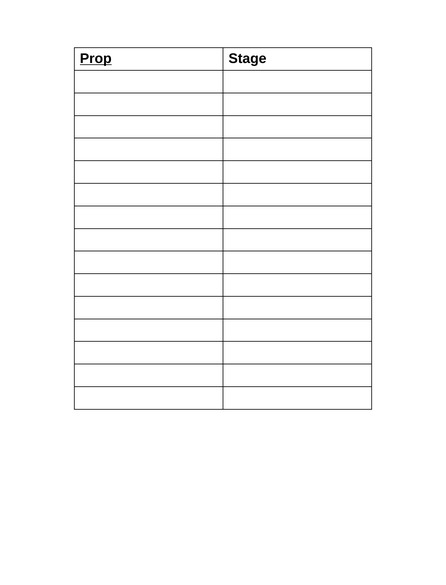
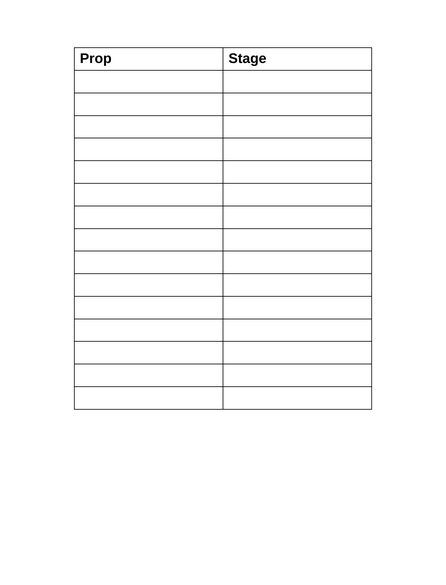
Prop underline: present -> none (96, 59)
